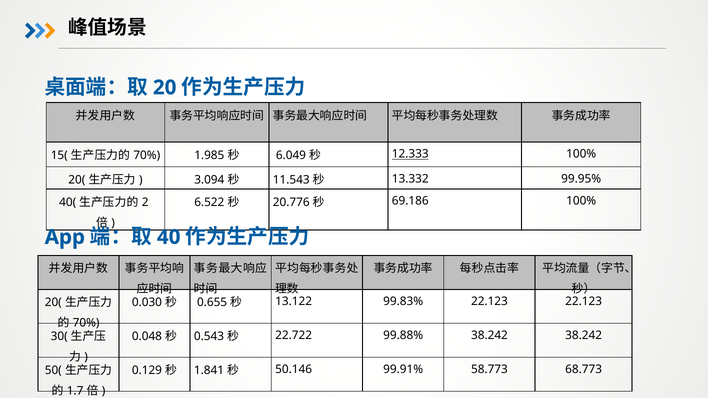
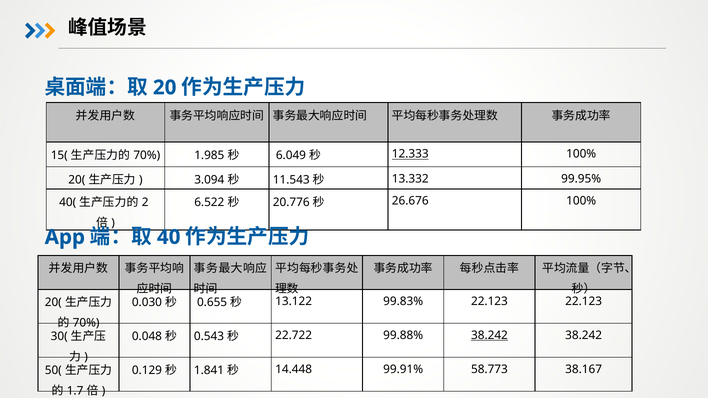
69.186: 69.186 -> 26.676 (410, 201)
38.242 underline: none -> present (489, 335)
50.146: 50.146 -> 14.448 (294, 369)
68.773: 68.773 -> 38.167 (584, 369)
